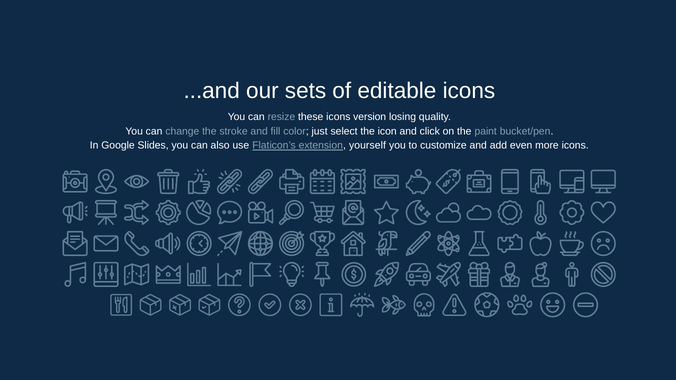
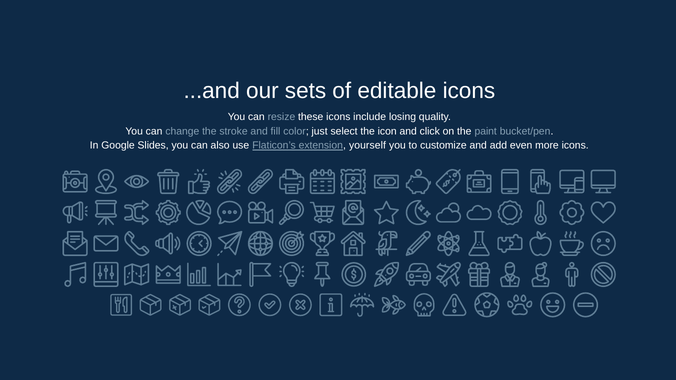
version: version -> include (370, 117)
